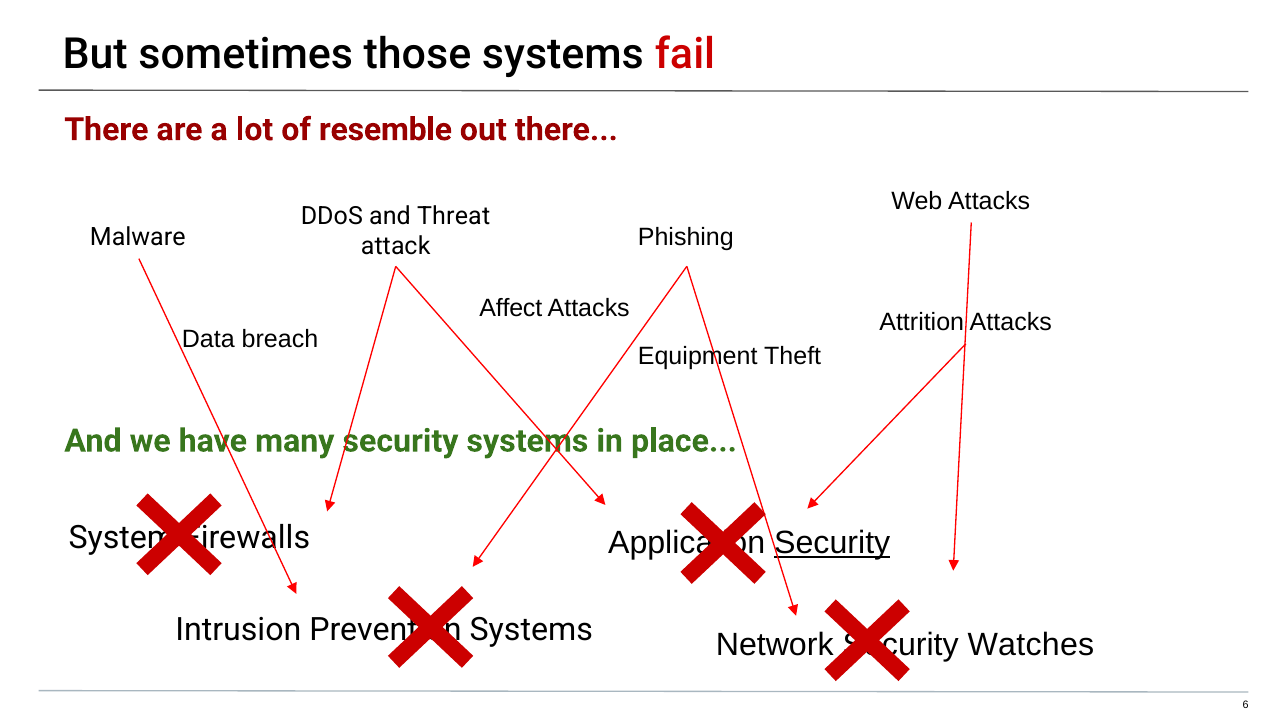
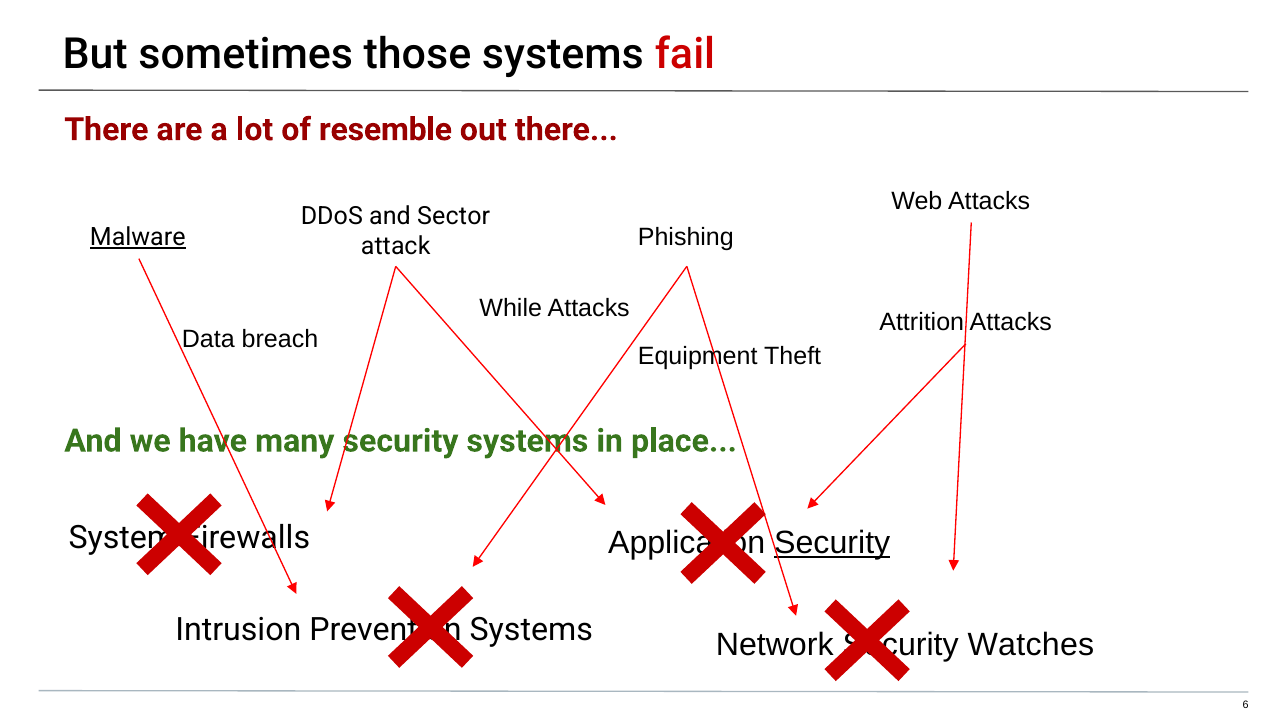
Threat: Threat -> Sector (454, 217)
Malware underline: none -> present (138, 237)
Affect: Affect -> While (511, 308)
